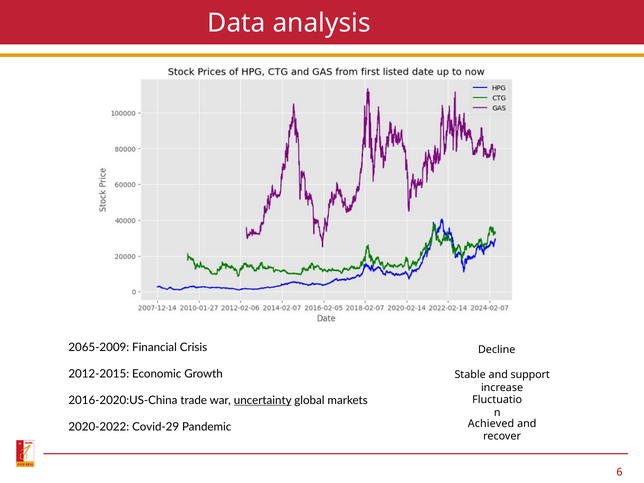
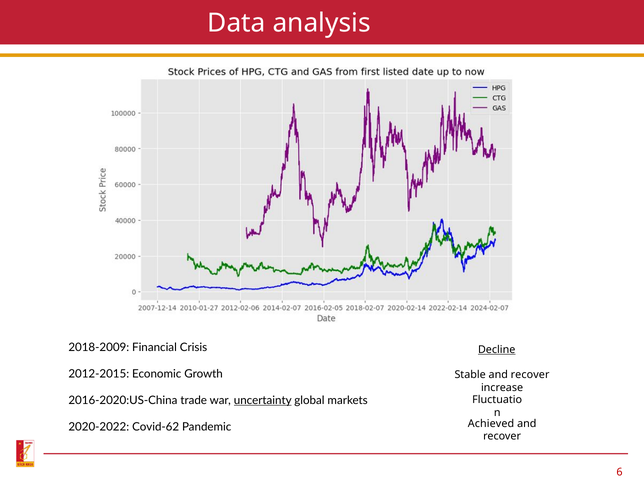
2065-2009: 2065-2009 -> 2018-2009 (99, 348)
Decline underline: none -> present (497, 349)
Stable and support: support -> recover (530, 375)
Covid-29: Covid-29 -> Covid-62 (156, 427)
